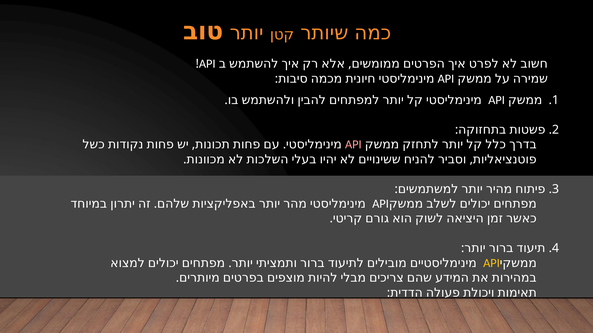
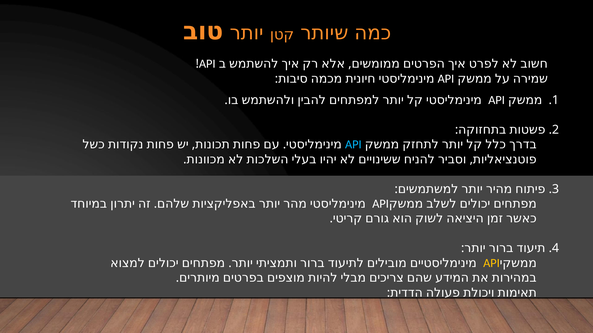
API colour: pink -> light blue (353, 145)
